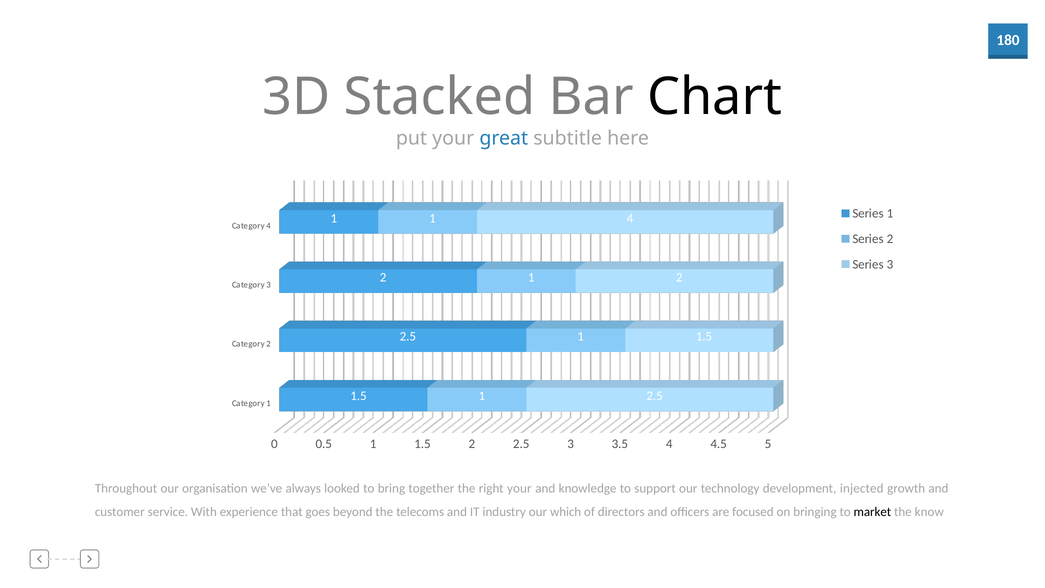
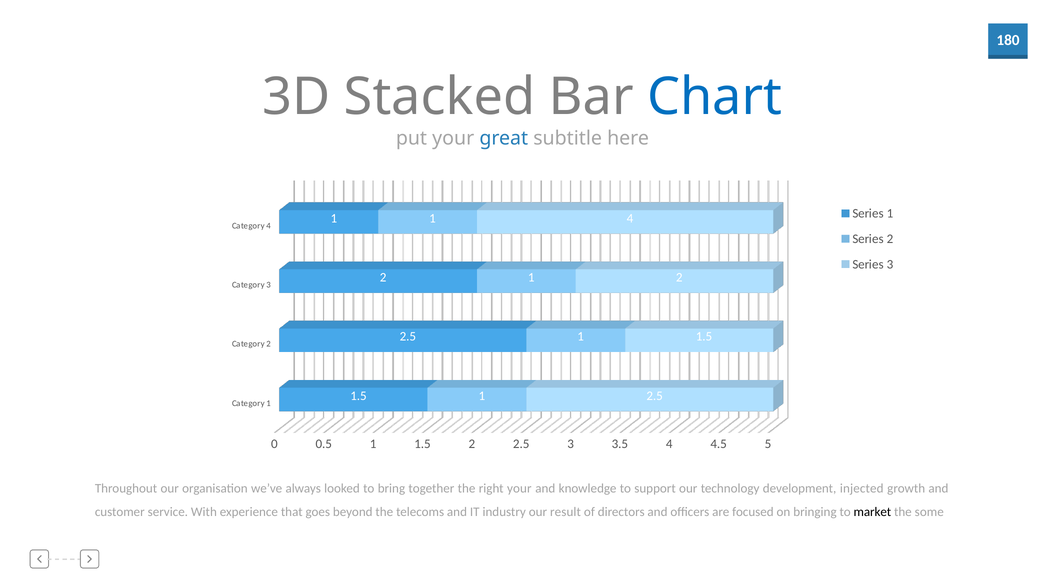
Chart colour: black -> blue (715, 97)
which: which -> result (566, 512)
know: know -> some (929, 512)
